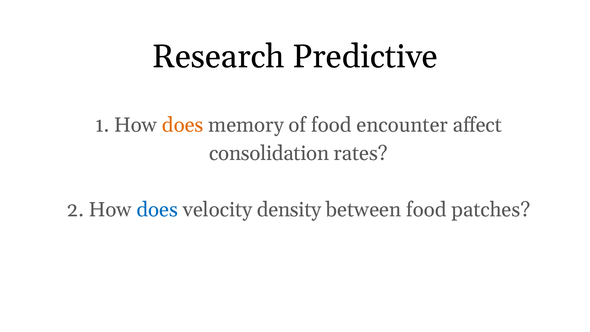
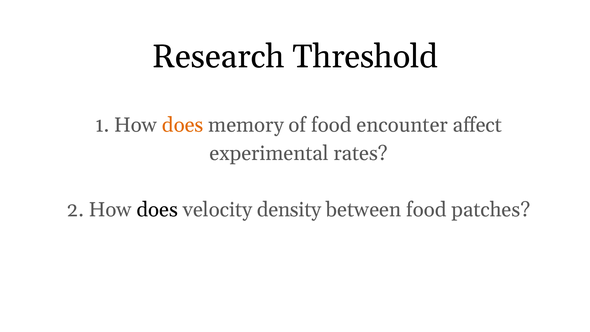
Predictive: Predictive -> Threshold (365, 57)
consolidation: consolidation -> experimental (269, 153)
does colour: blue -> black (157, 210)
